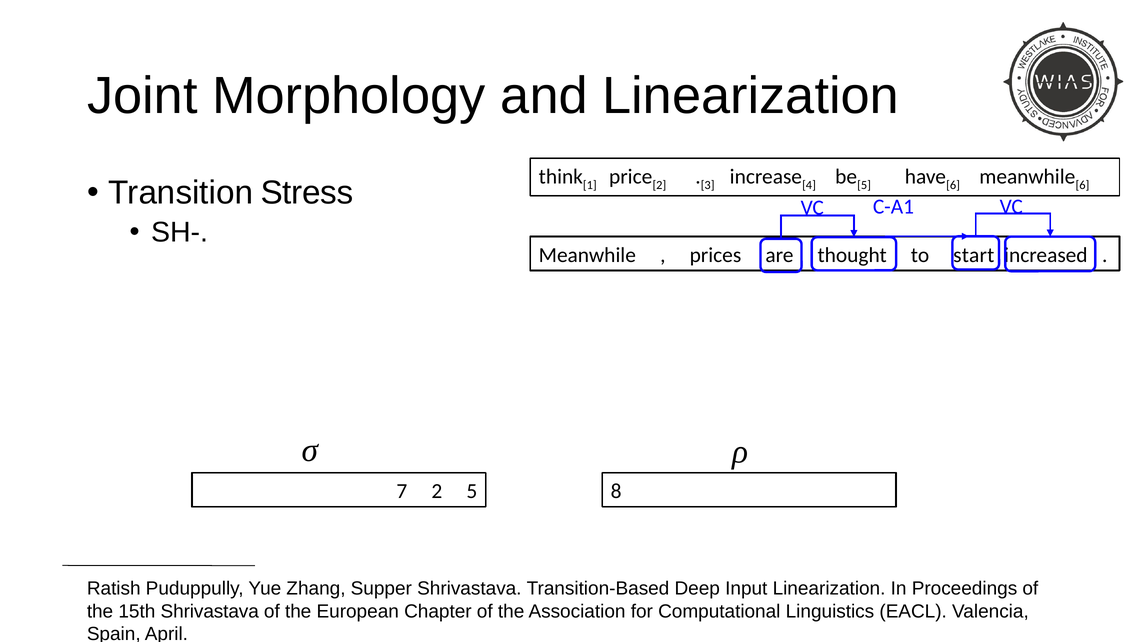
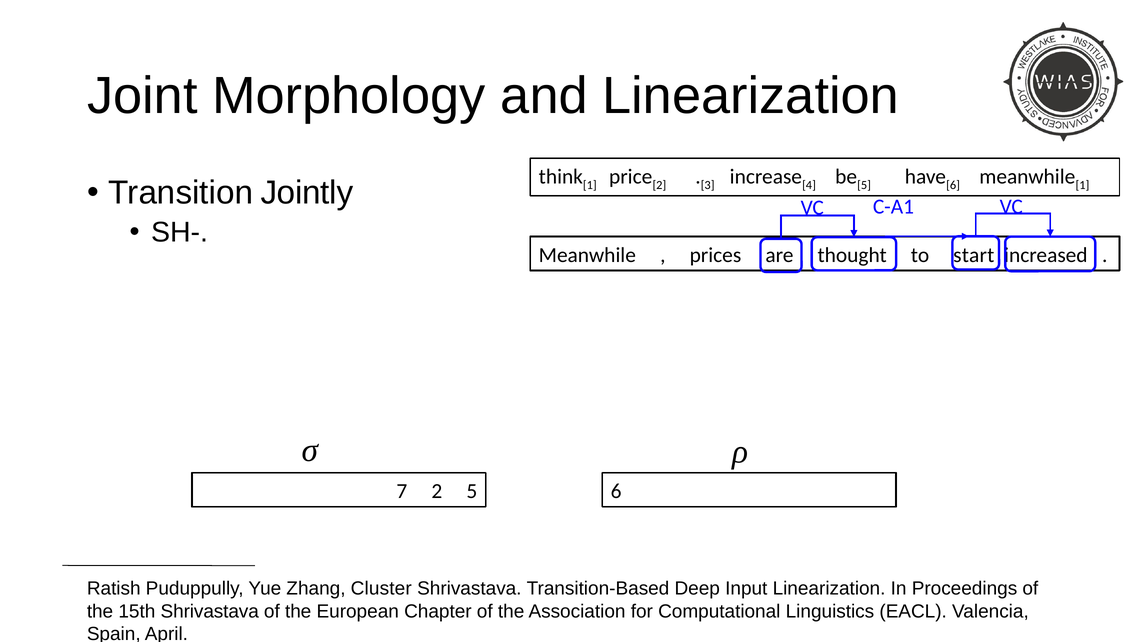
meanwhile 6: 6 -> 1 (1082, 185)
Stress: Stress -> Jointly (307, 193)
5 8: 8 -> 6 (616, 492)
Supper: Supper -> Cluster (381, 589)
